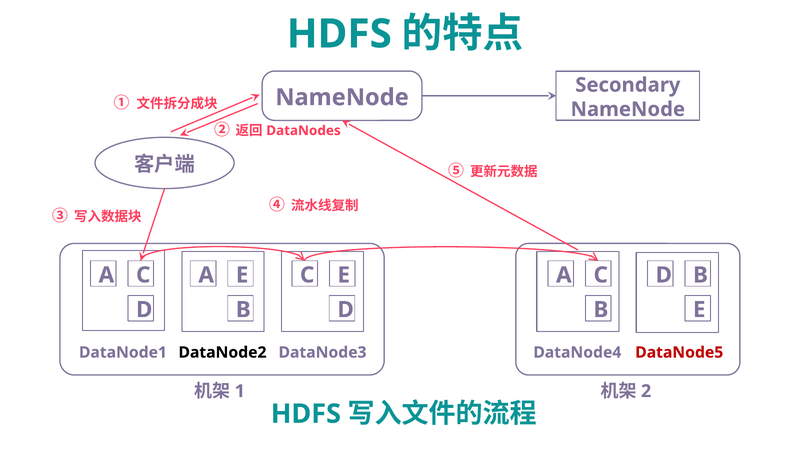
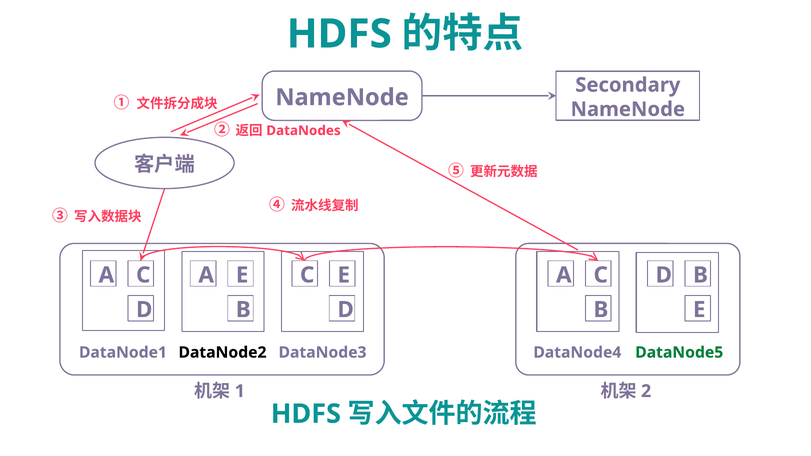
DataNode5 colour: red -> green (679, 353)
